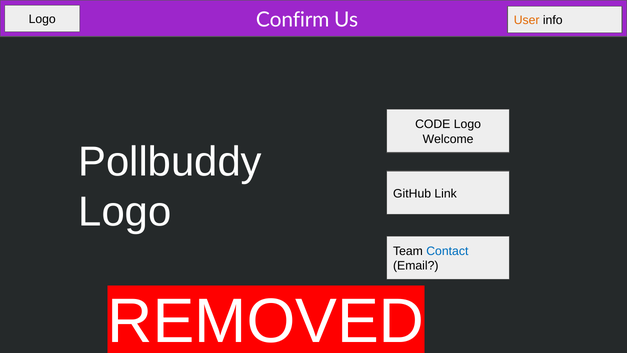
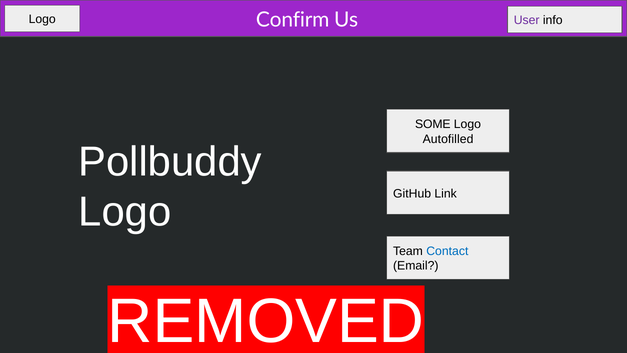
User colour: orange -> purple (527, 20)
CODE: CODE -> SOME (433, 124)
Welcome: Welcome -> Autofilled (448, 139)
